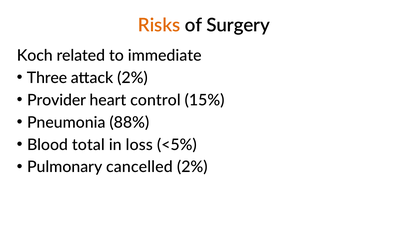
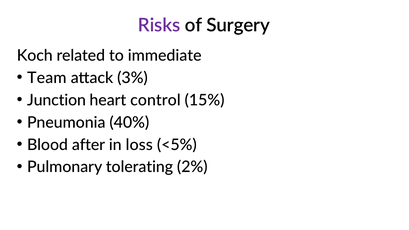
Risks colour: orange -> purple (159, 25)
Three: Three -> Team (47, 78)
attack 2%: 2% -> 3% (132, 78)
Provider: Provider -> Junction (56, 100)
88%: 88% -> 40% (129, 123)
total: total -> after (88, 145)
cancelled: cancelled -> tolerating (139, 167)
